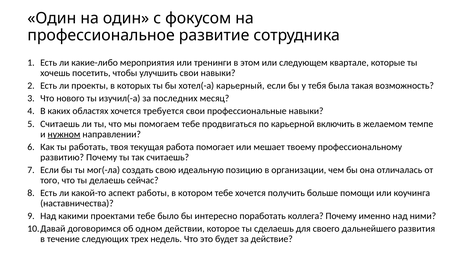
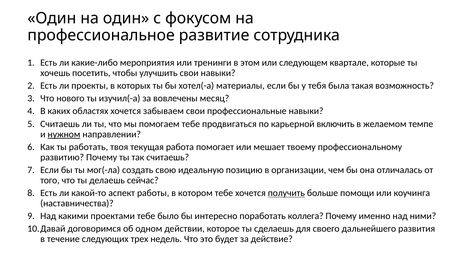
карьерный: карьерный -> материалы (240, 86)
последних: последних -> вовлечены (175, 99)
требуется: требуется -> забываем (163, 111)
получить underline: none -> present (286, 193)
